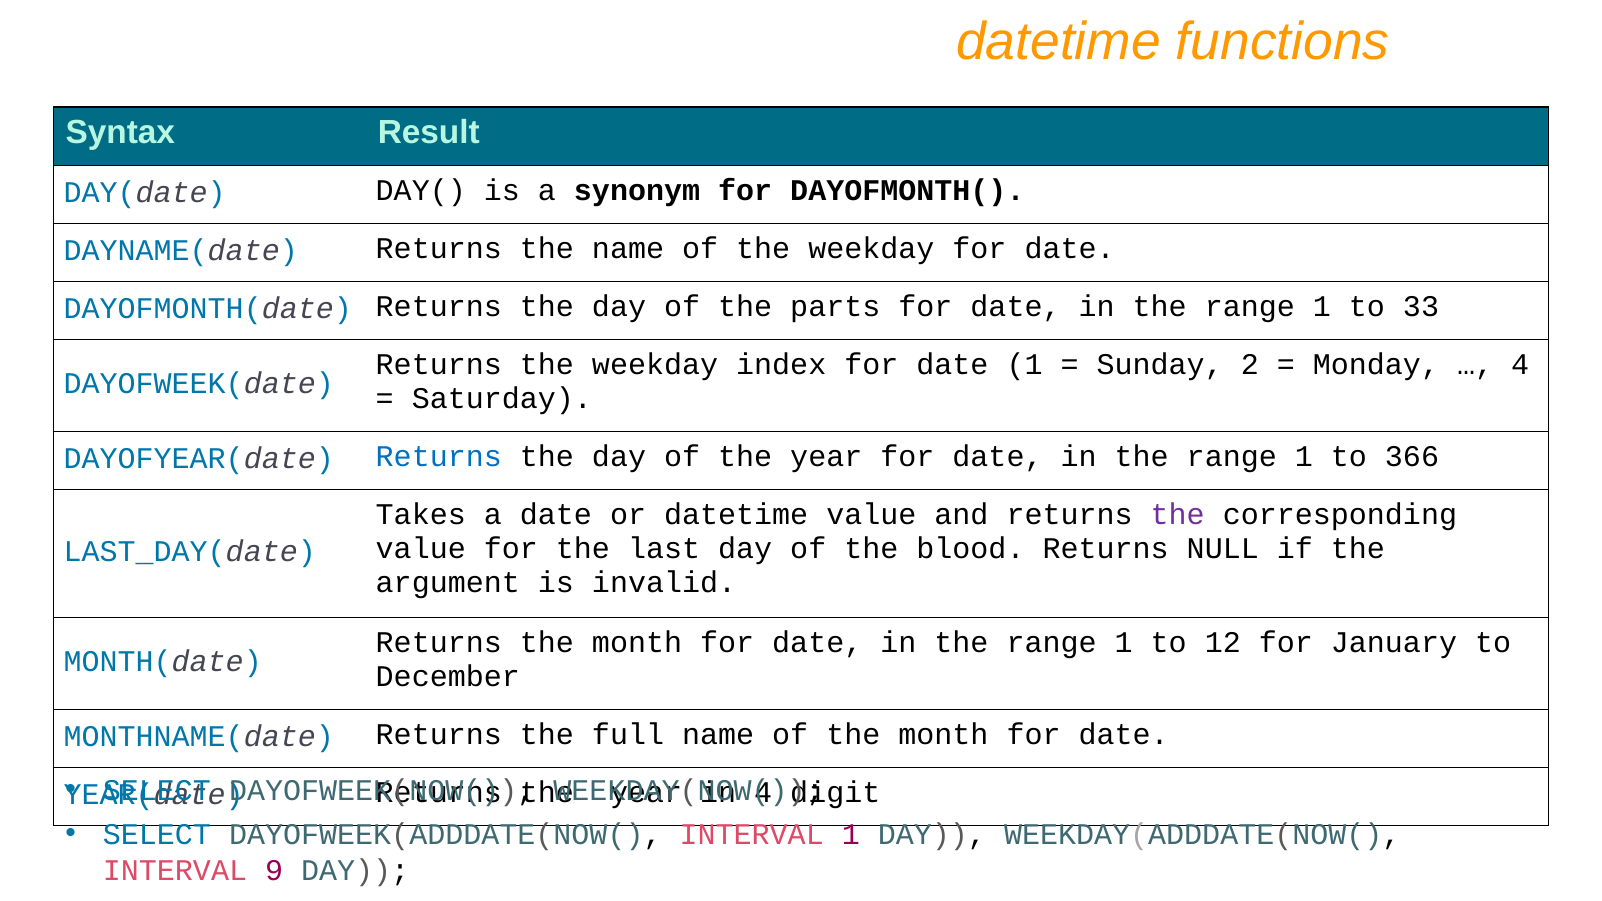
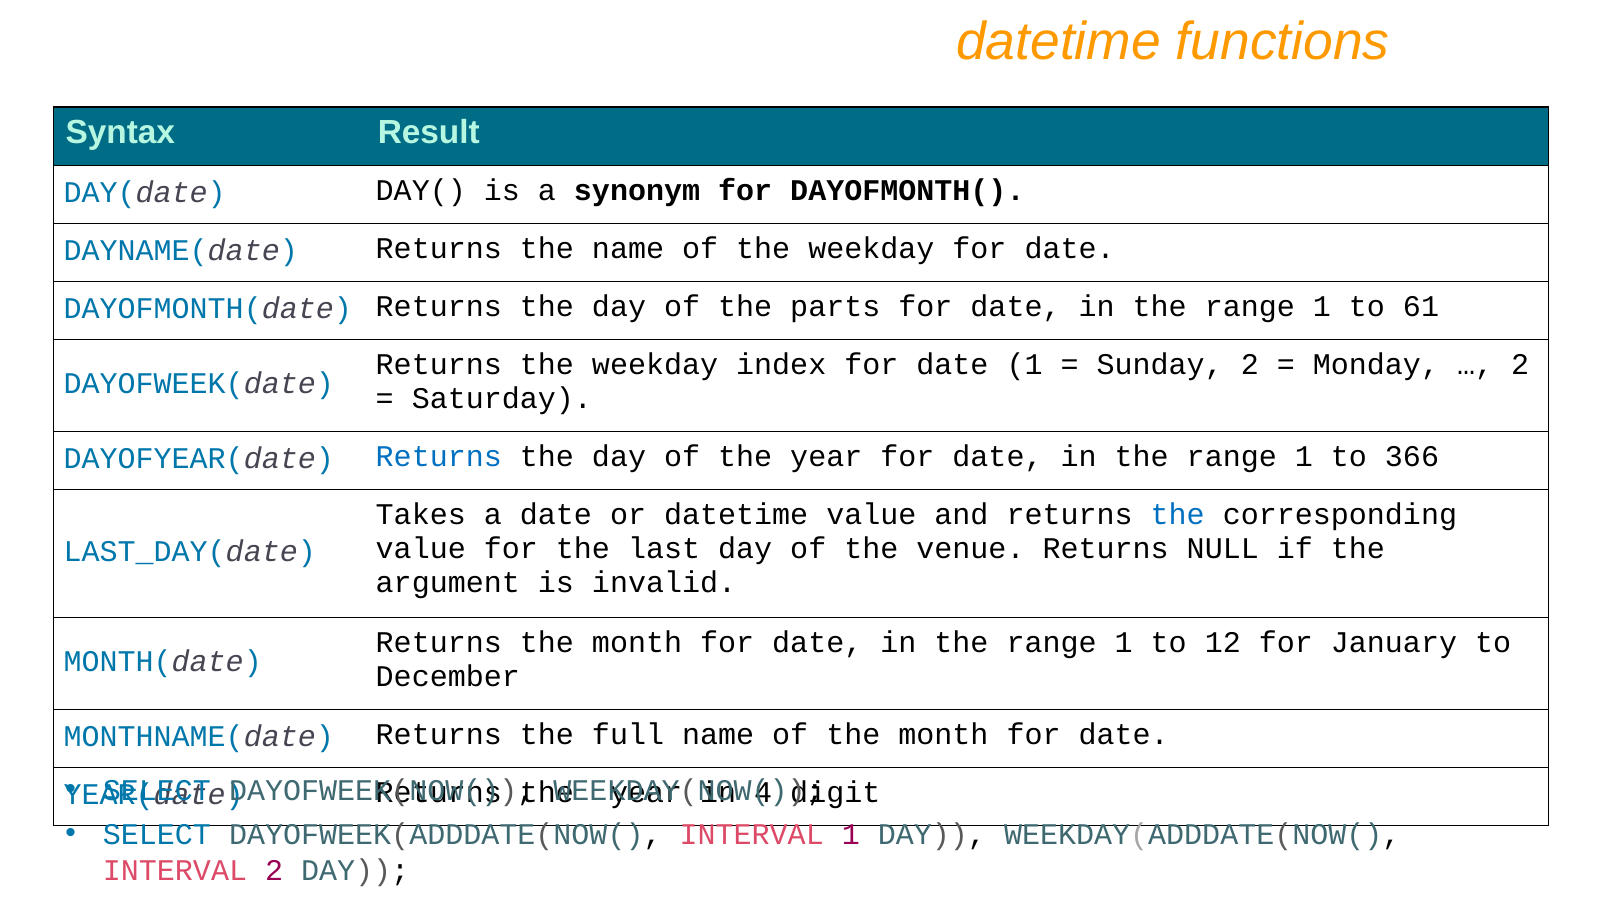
33: 33 -> 61 (1421, 306)
4: 4 -> 2 (1520, 364)
the colour: purple -> blue (1178, 515)
blood: blood -> venue (970, 549)
INTERVAL 9: 9 -> 2 (274, 871)
